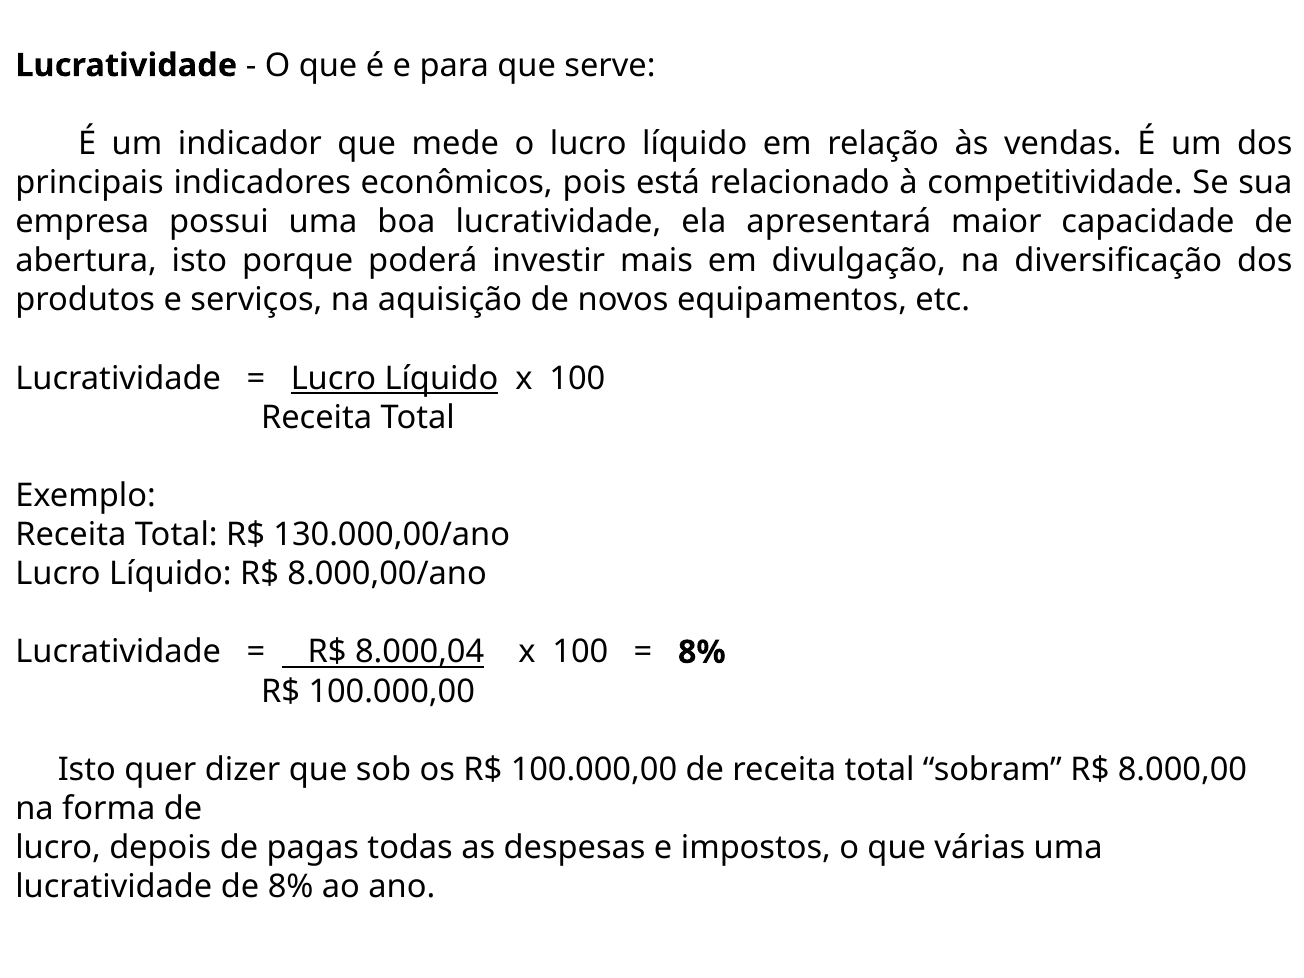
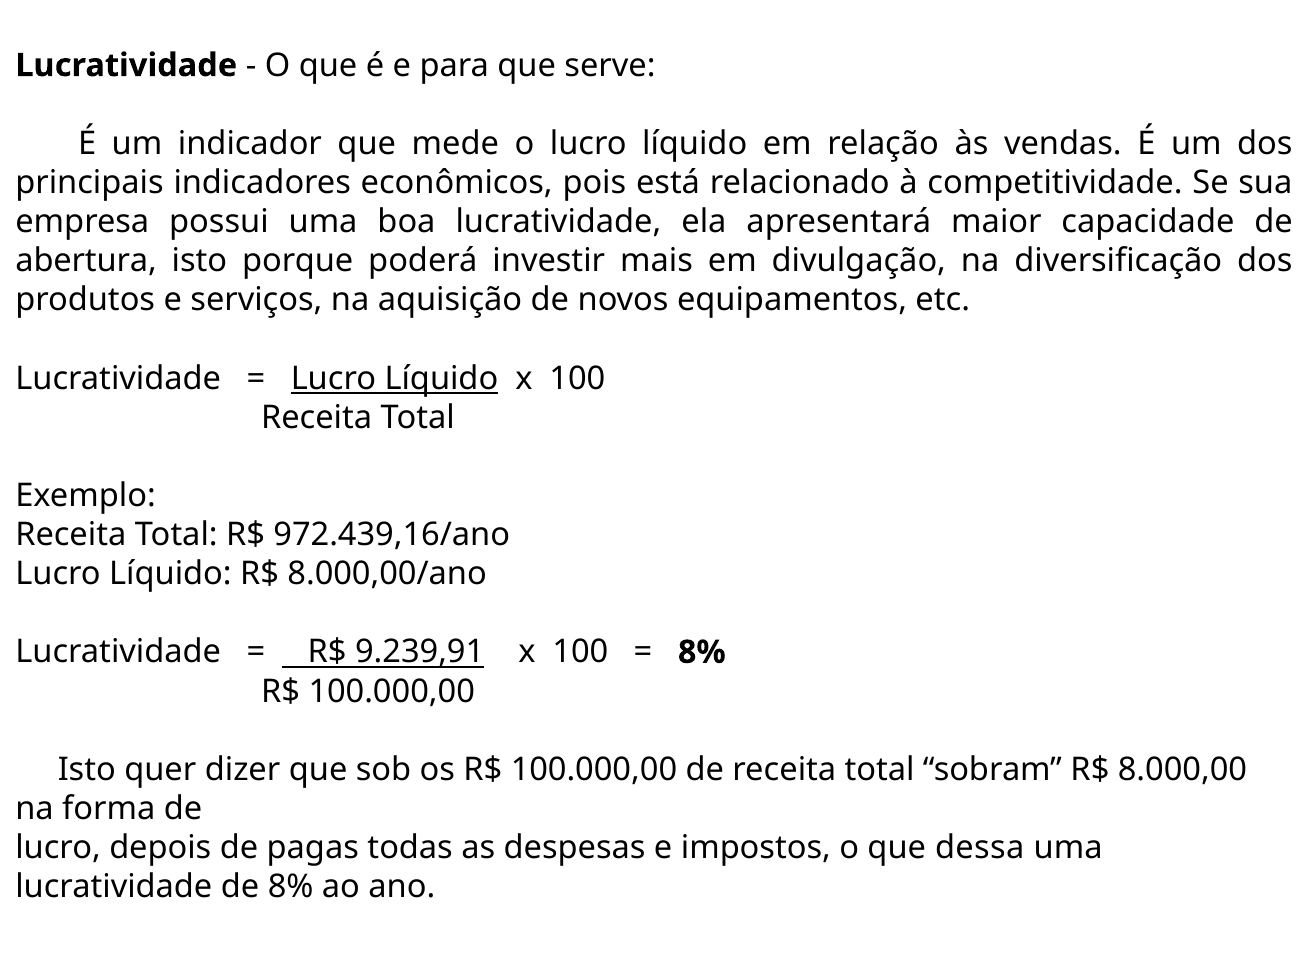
130.000,00/ano: 130.000,00/ano -> 972.439,16/ano (392, 535)
8.000,04: 8.000,04 -> 9.239,91 (420, 652)
várias: várias -> dessa (980, 848)
